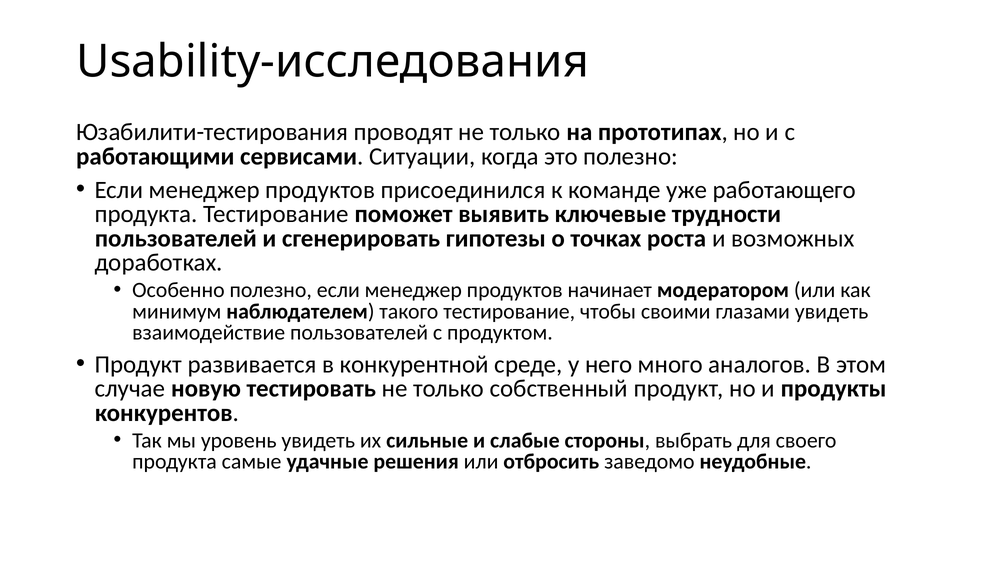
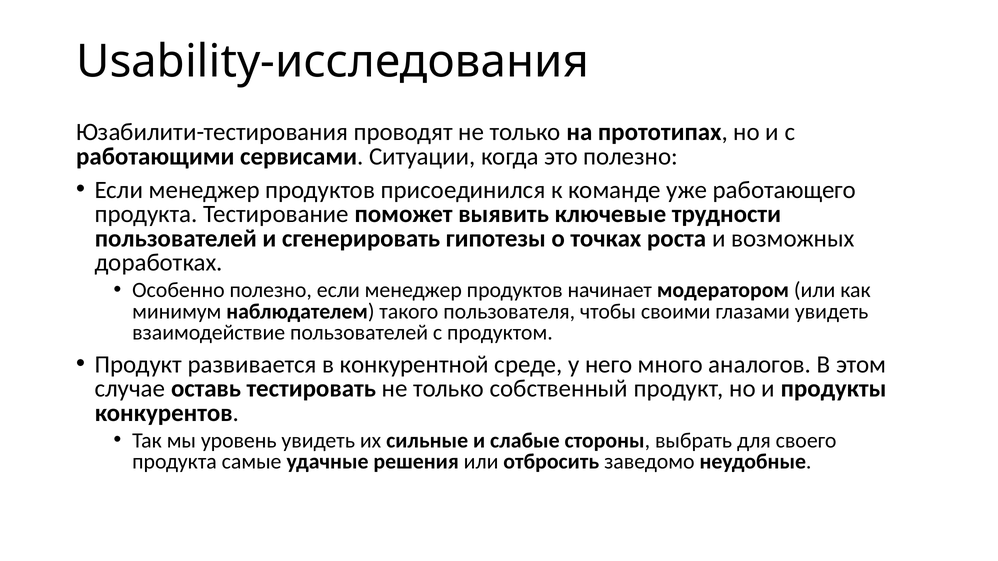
такого тестирование: тестирование -> пользователя (509, 312)
новую: новую -> оставь (206, 389)
